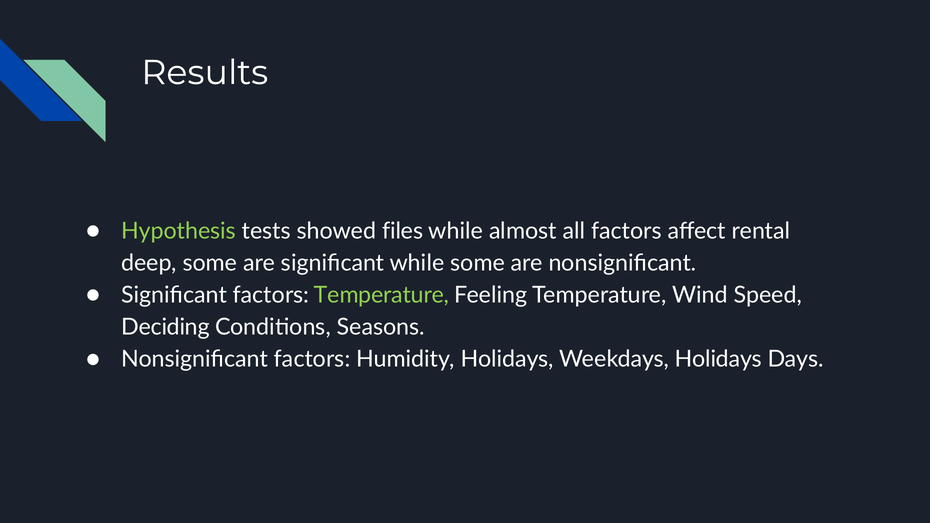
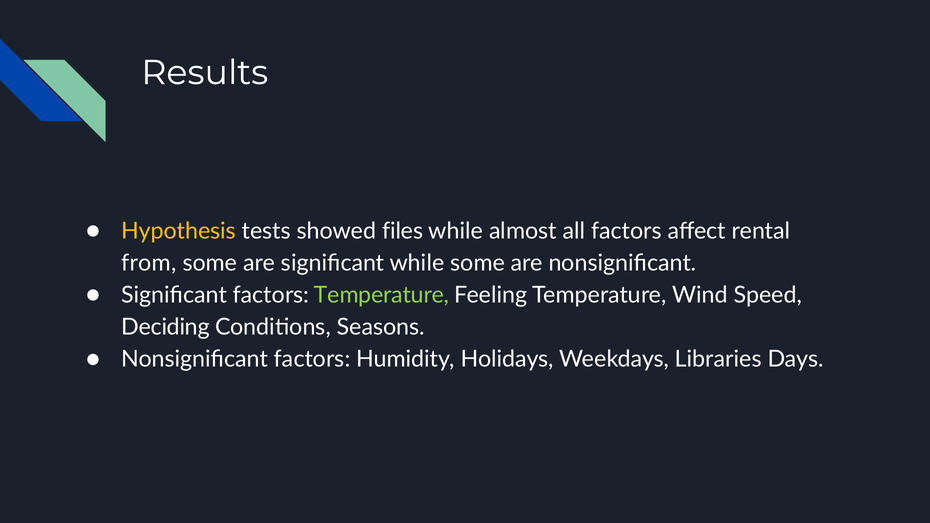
Hypothesis colour: light green -> yellow (179, 231)
deep: deep -> from (149, 263)
Weekdays Holidays: Holidays -> Libraries (718, 359)
